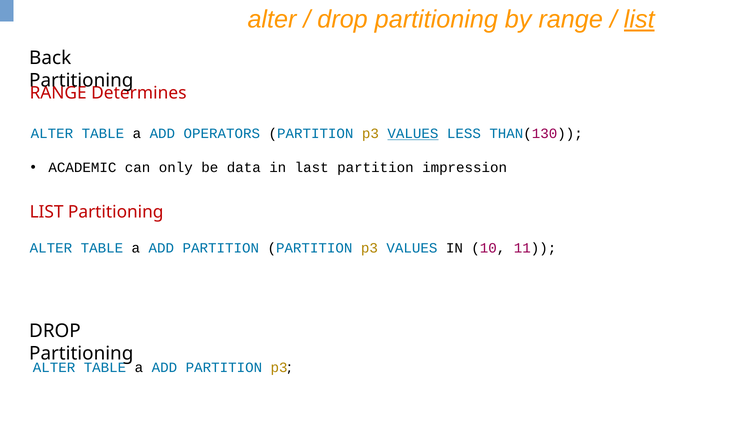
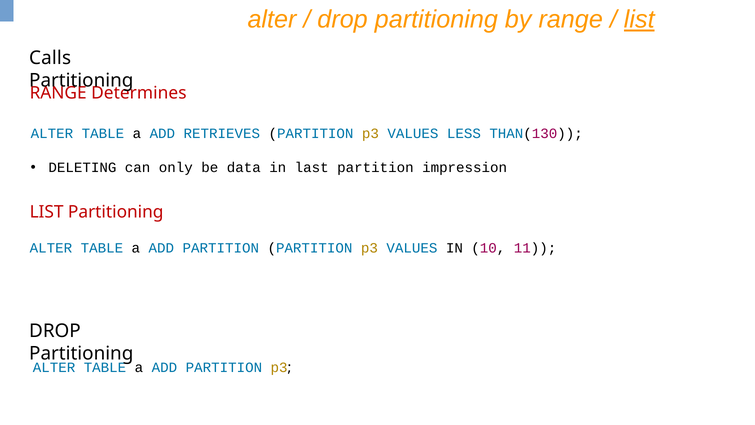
Back: Back -> Calls (50, 58)
OPERATORS: OPERATORS -> RETRIEVES (222, 134)
VALUES underline: present -> none (413, 134)
ACADEMIC: ACADEMIC -> DELETING (82, 167)
